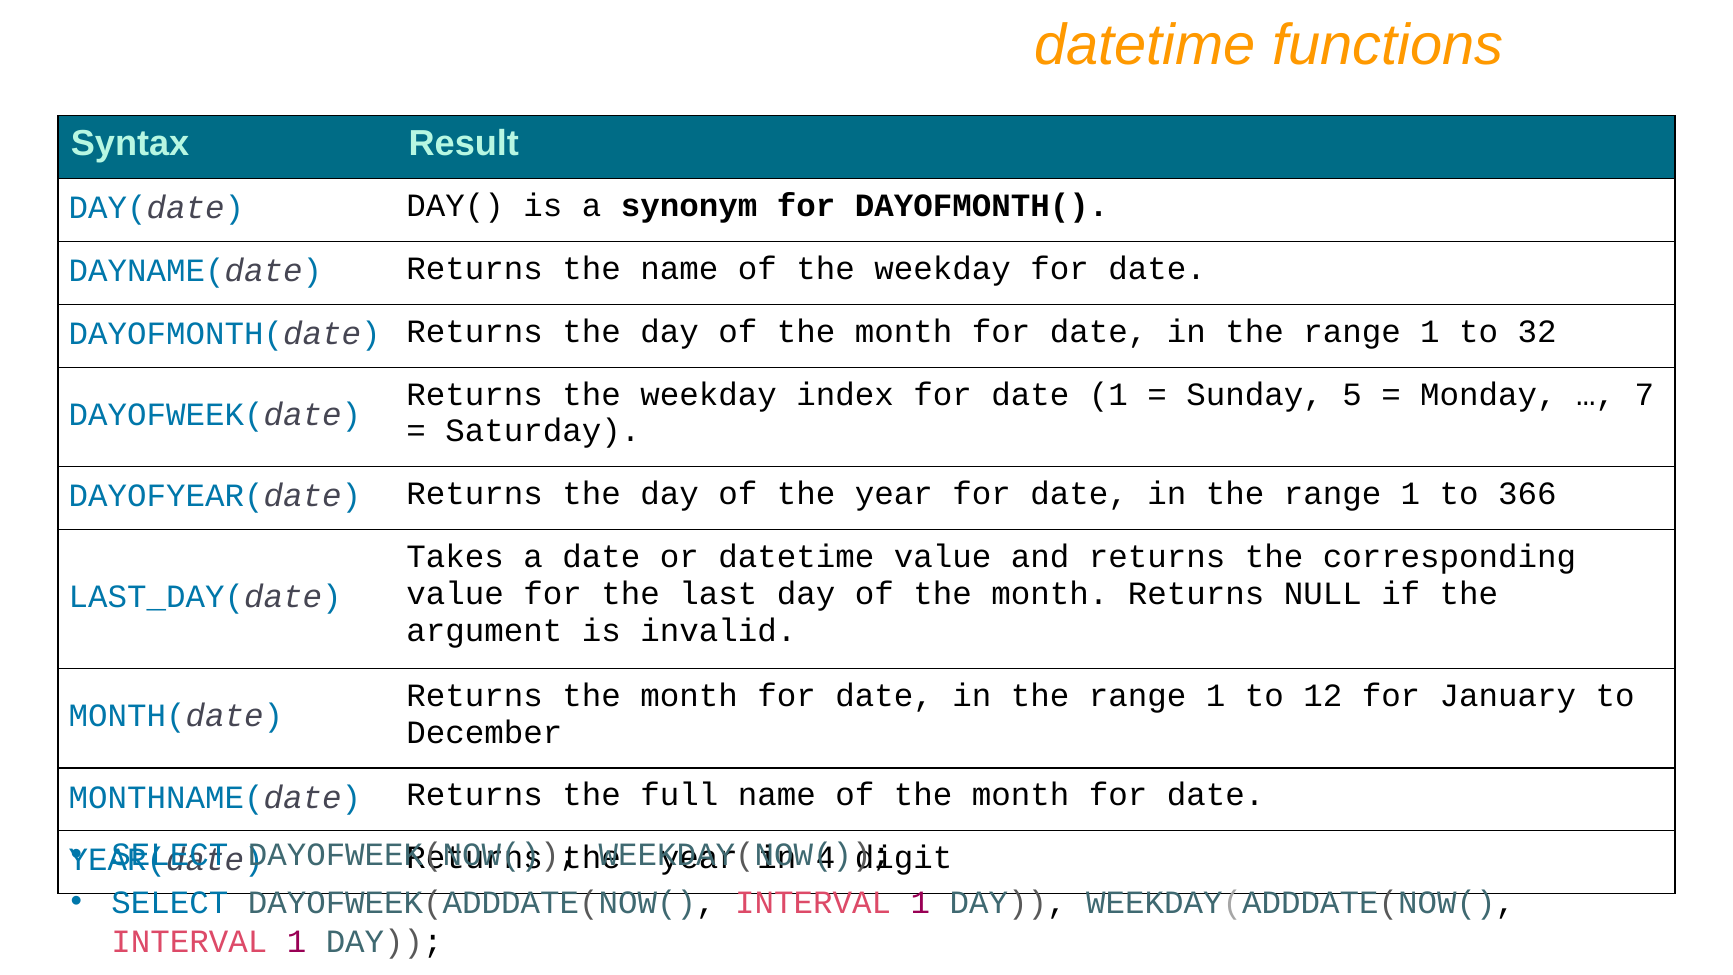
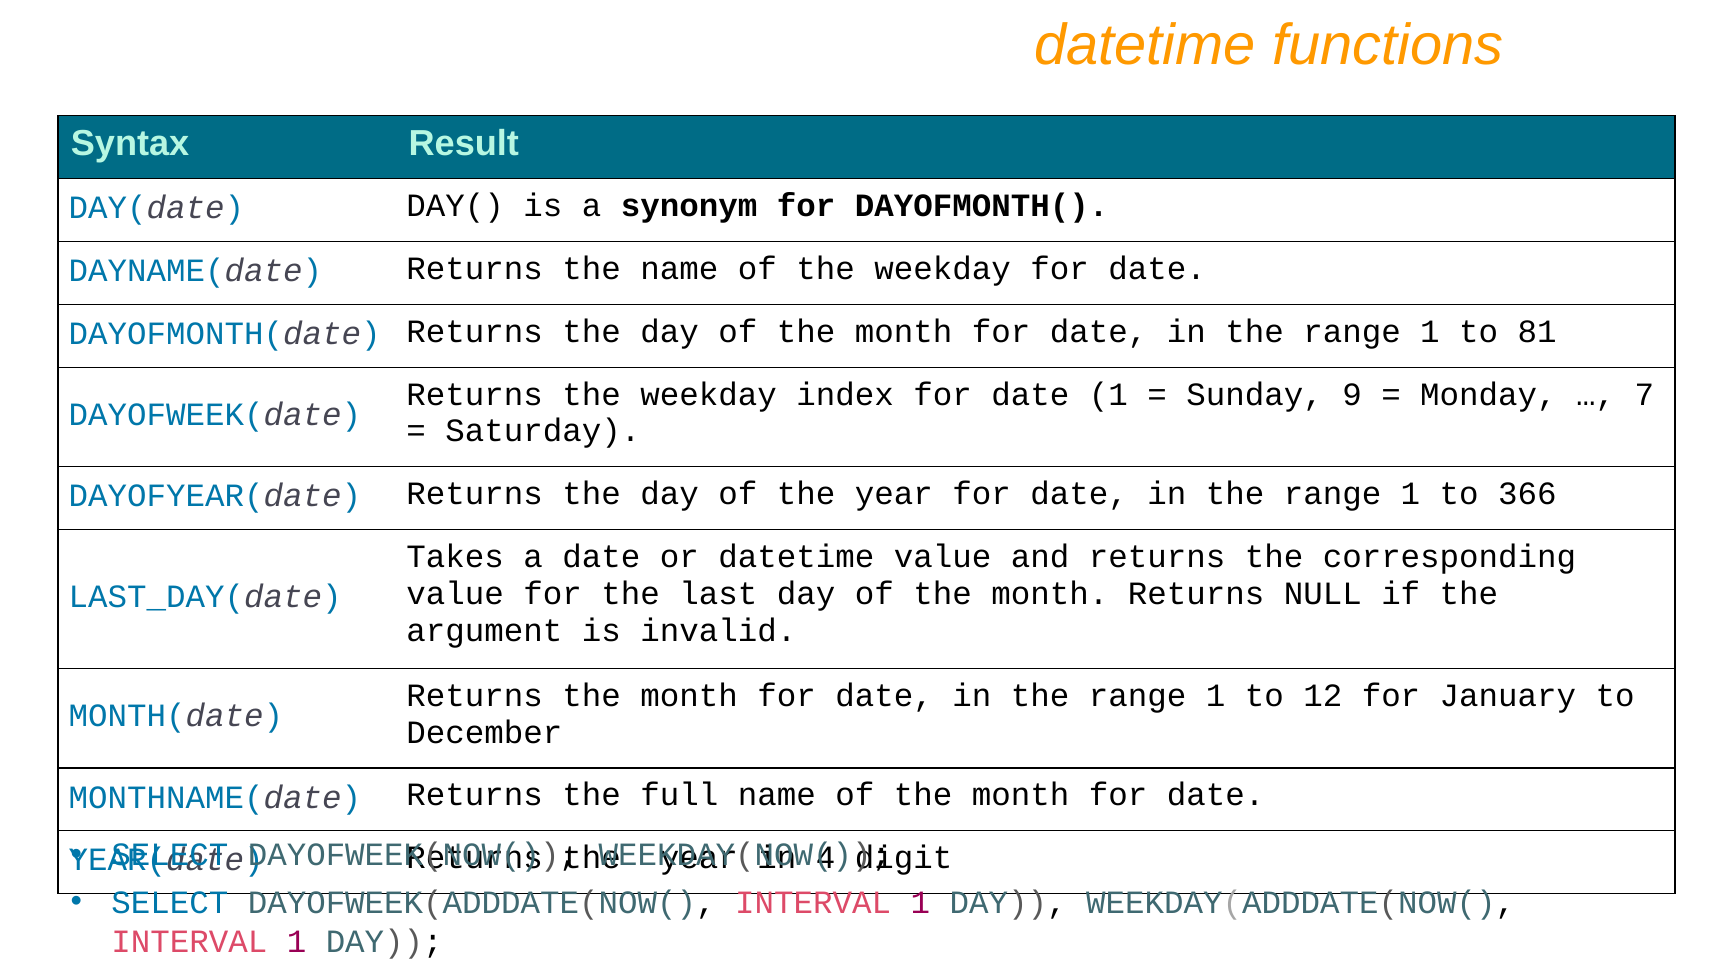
32: 32 -> 81 (1537, 331)
5: 5 -> 9 (1352, 394)
